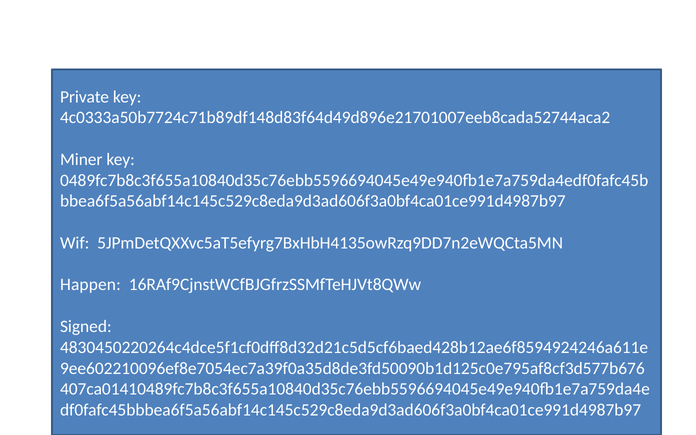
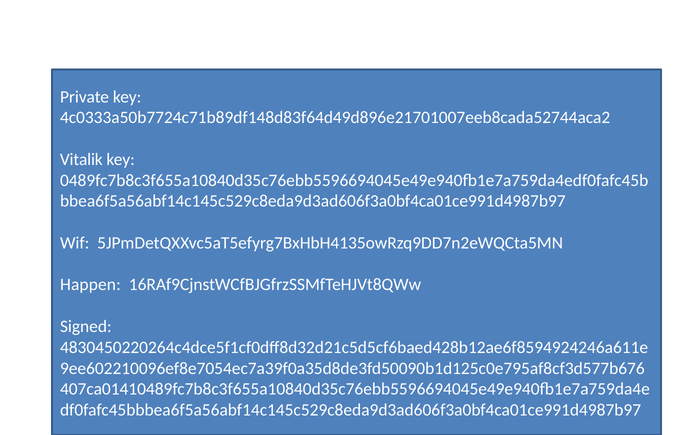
Miner: Miner -> Vitalik (81, 159)
